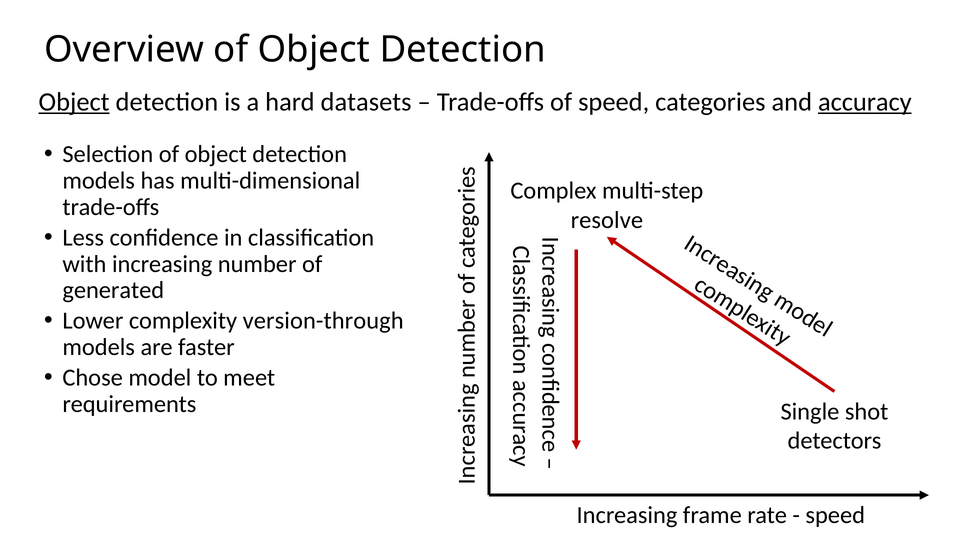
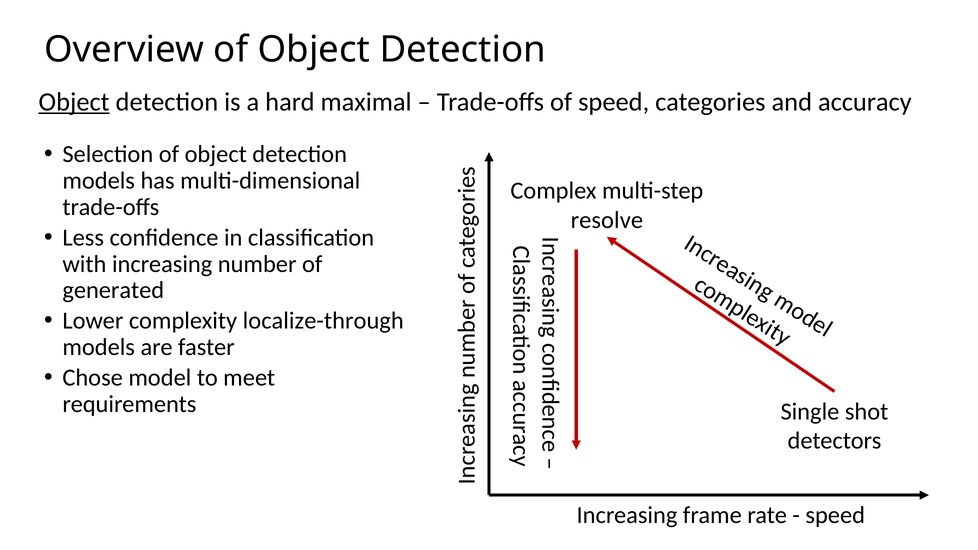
datasets: datasets -> maximal (366, 102)
accuracy underline: present -> none (865, 102)
version-through: version-through -> localize-through (323, 321)
